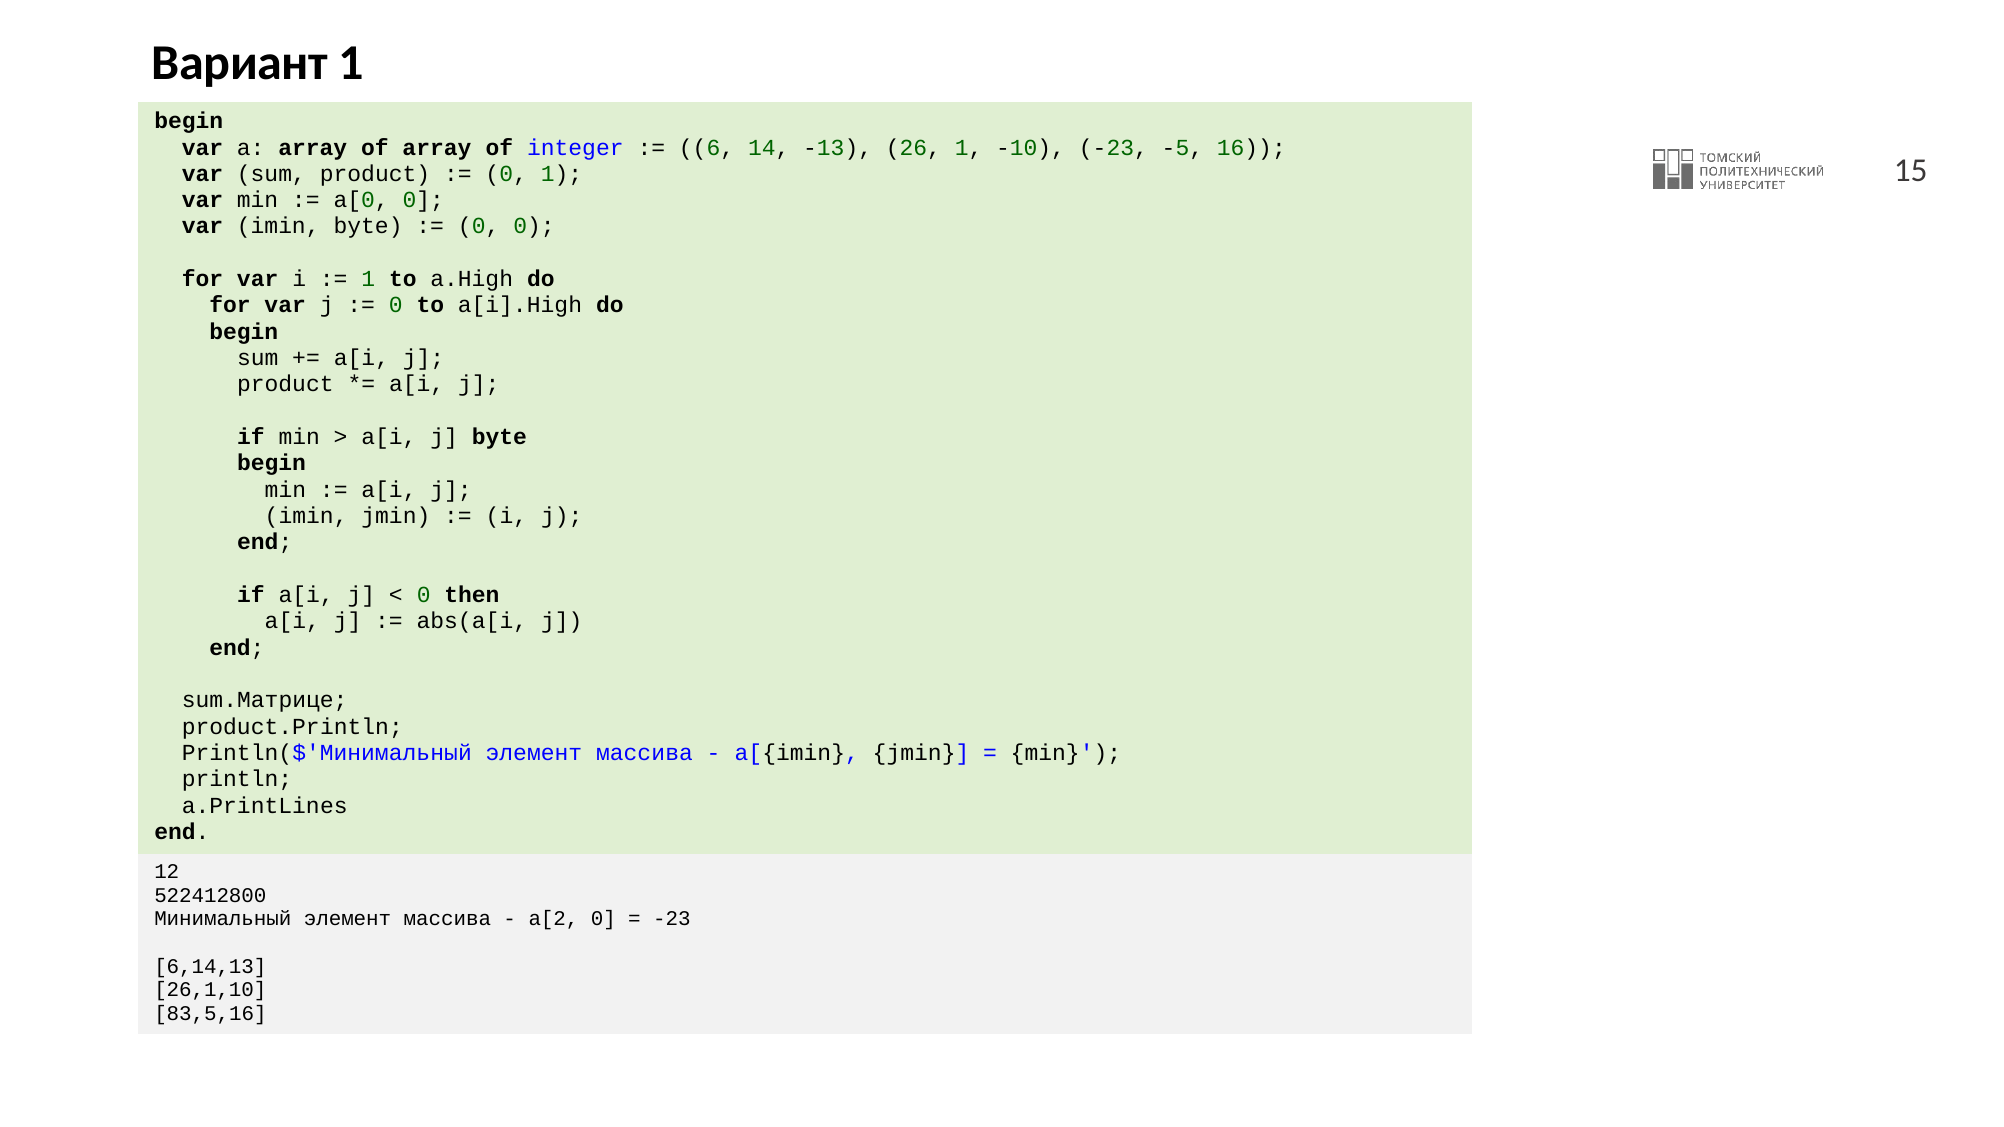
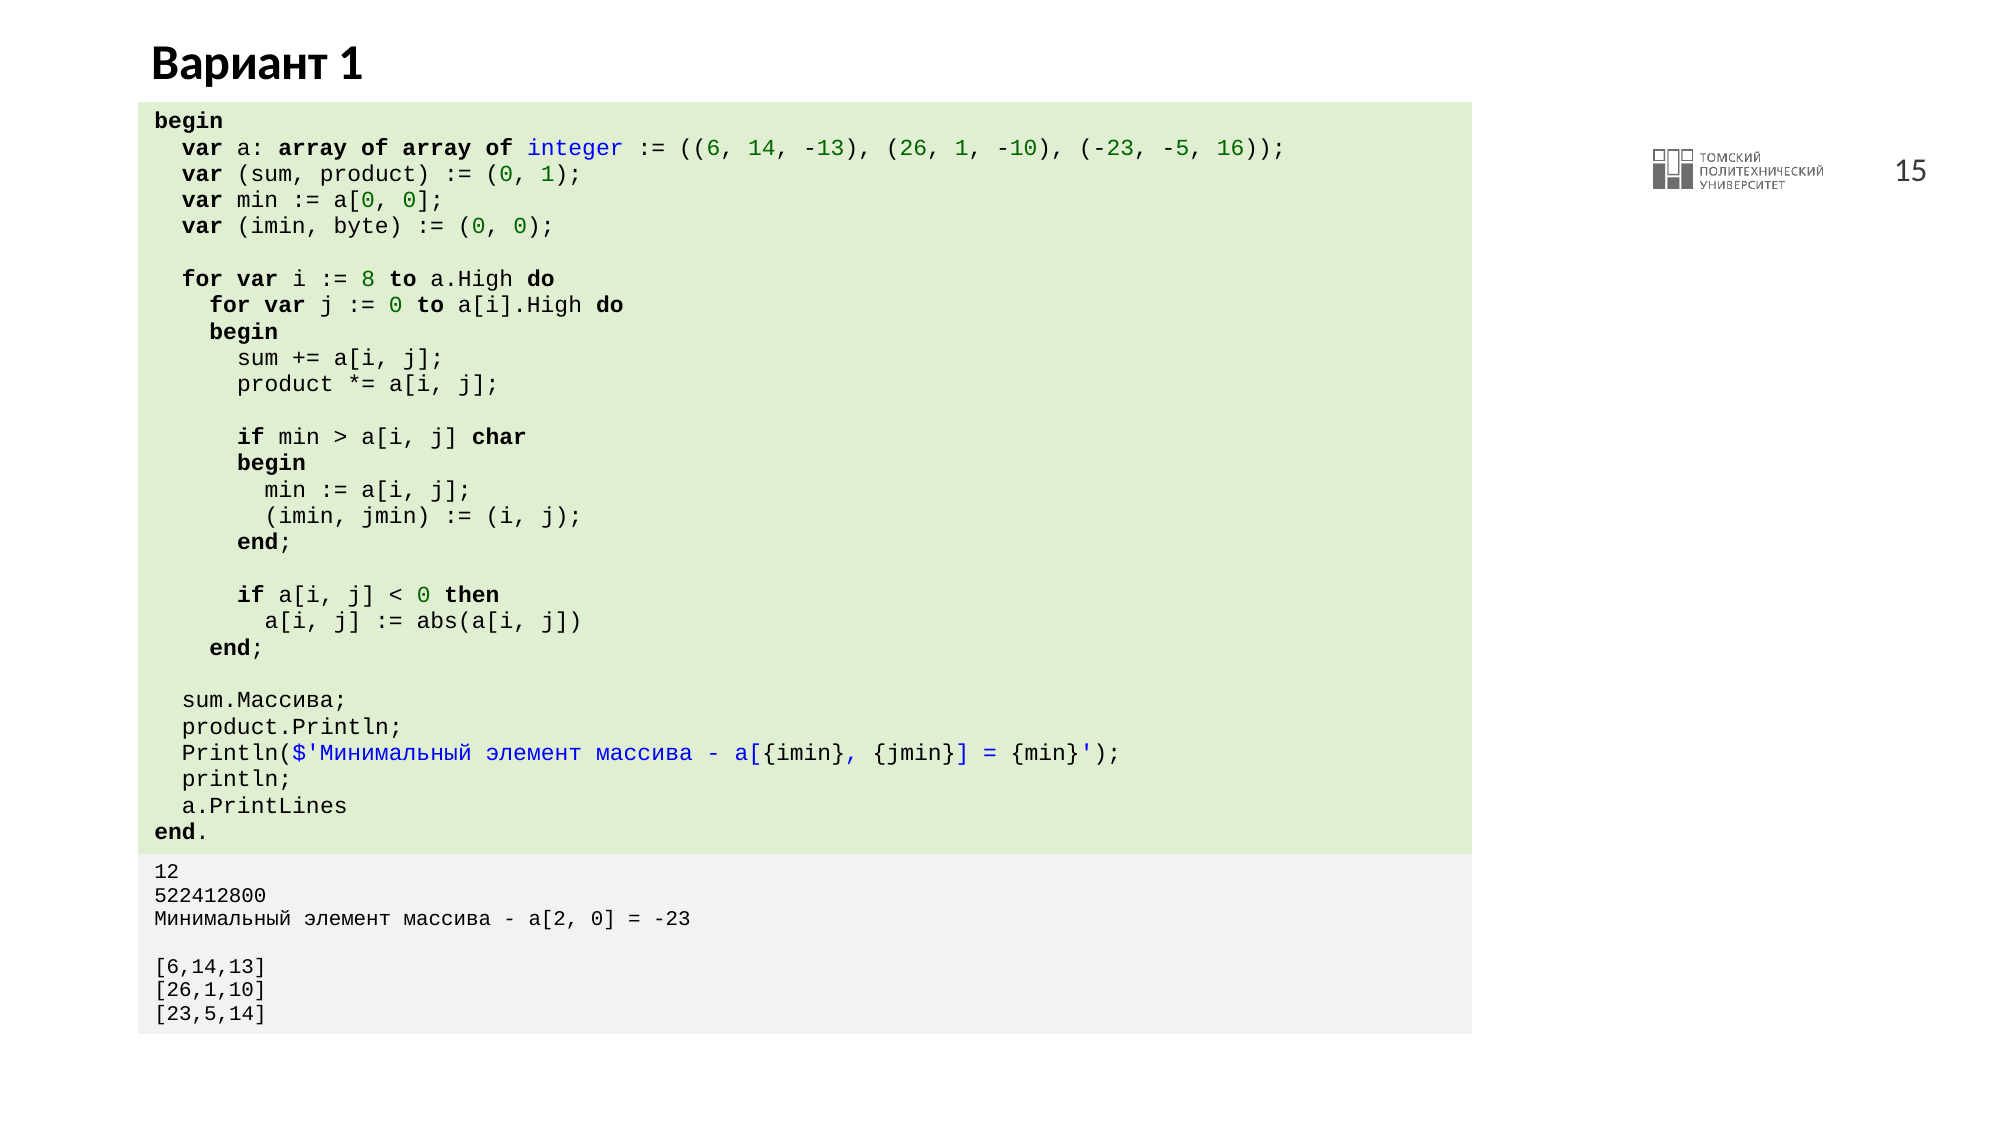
1: 1 -> 8 (368, 279)
j byte: byte -> char (499, 437)
sum.Матрице: sum.Матрице -> sum.Массива (265, 700)
83,5,16: 83,5,16 -> 23,5,14 (210, 1013)
